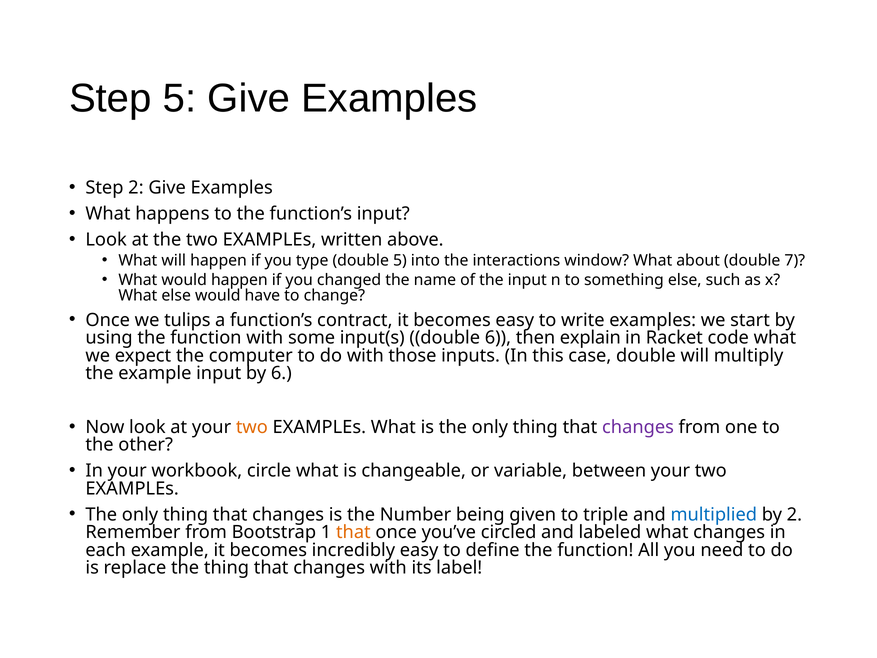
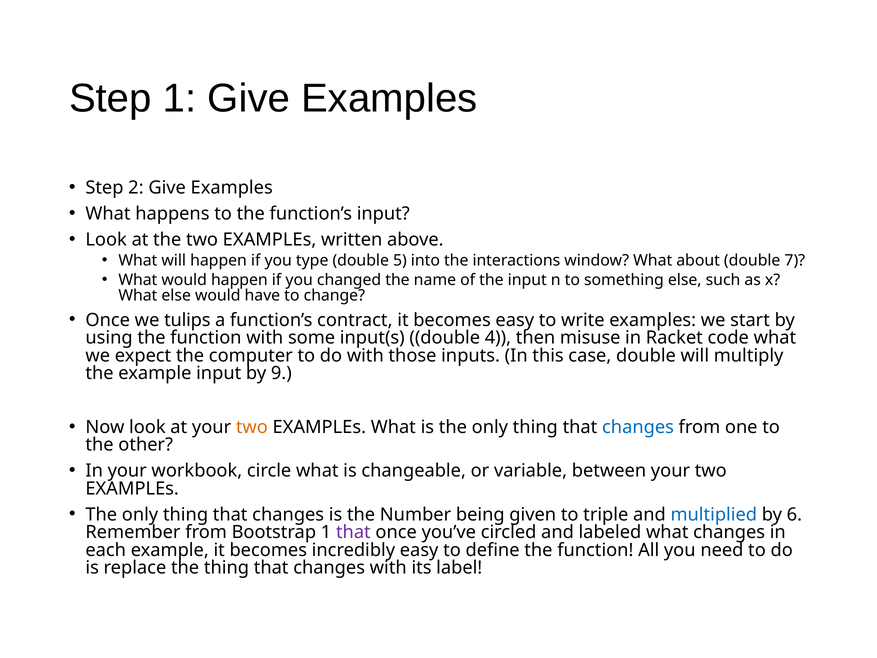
Step 5: 5 -> 1 (180, 98)
double 6: 6 -> 4 (498, 338)
explain: explain -> misuse (590, 338)
by 6: 6 -> 9 (281, 373)
changes colour: purple -> blue (638, 427)
by 2: 2 -> 6 (794, 514)
that colour: orange -> purple (353, 532)
